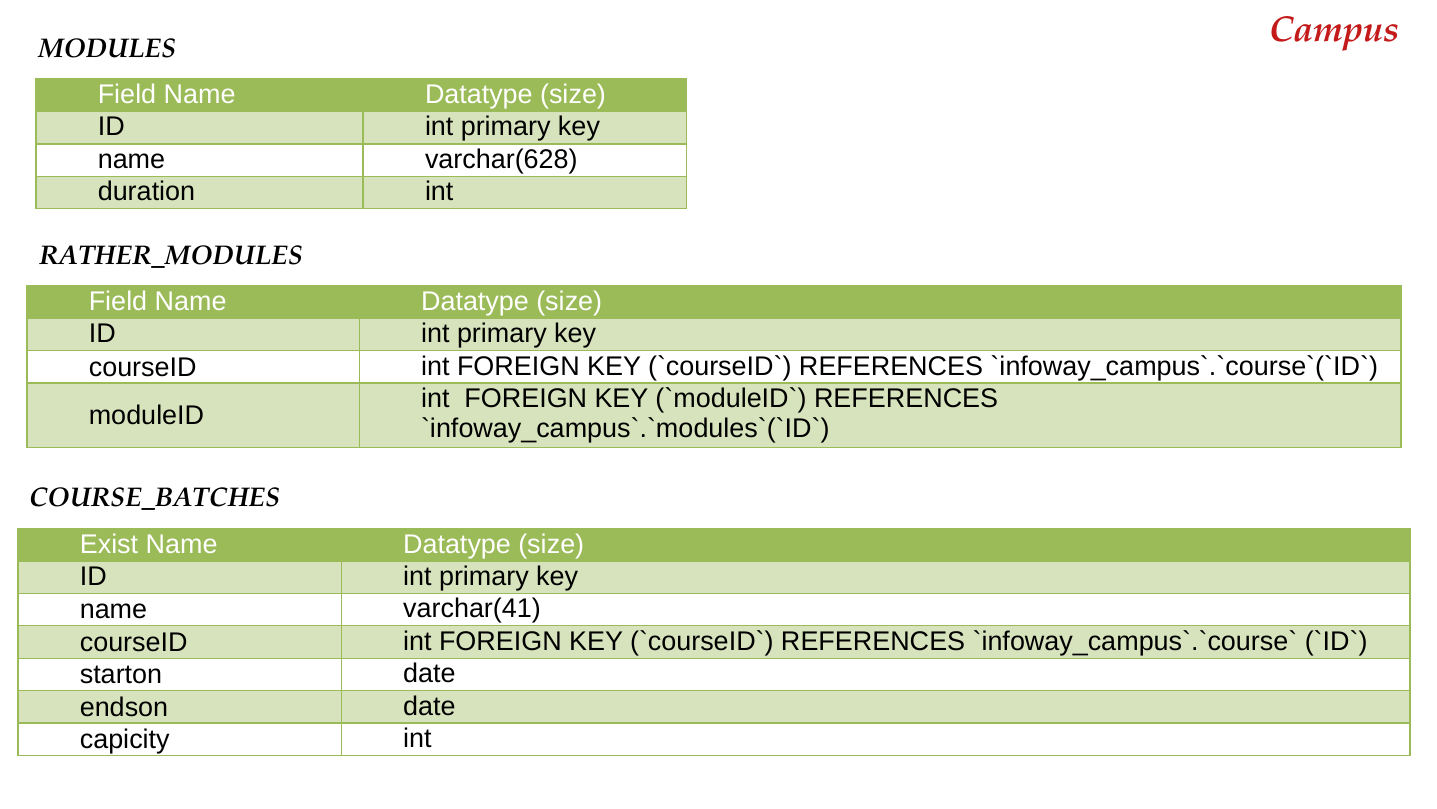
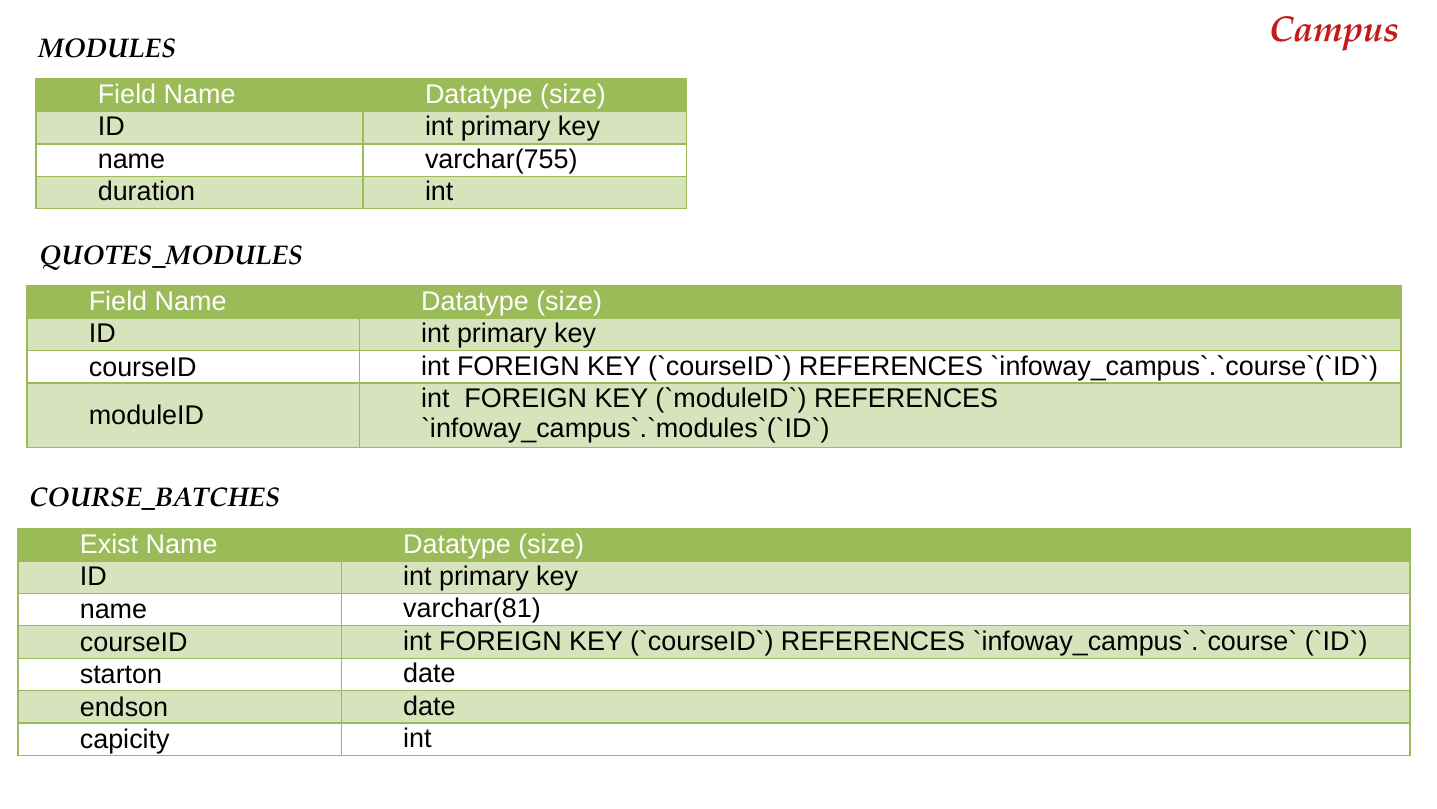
varchar(628: varchar(628 -> varchar(755 (501, 159)
RATHER_MODULES: RATHER_MODULES -> QUOTES_MODULES (171, 255)
varchar(41: varchar(41 -> varchar(81 (472, 608)
